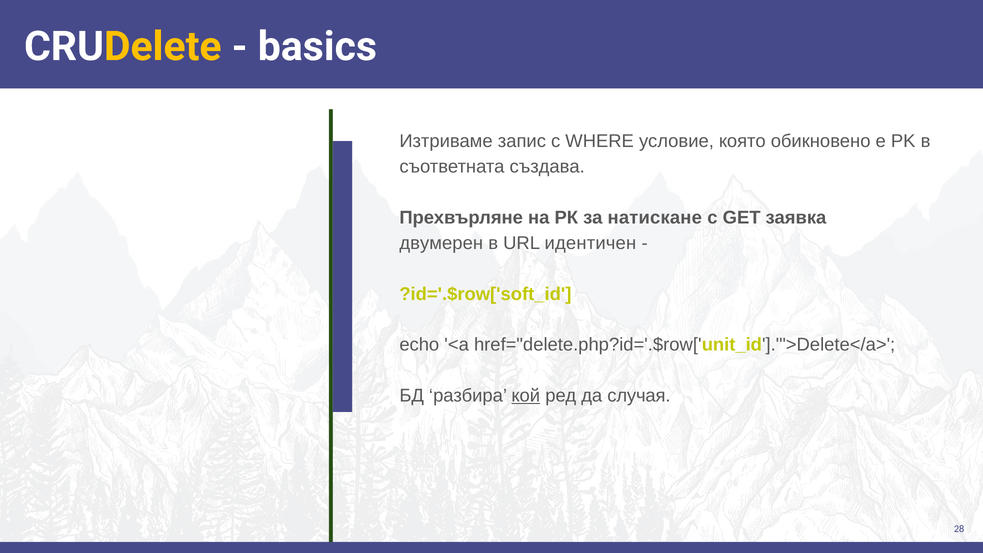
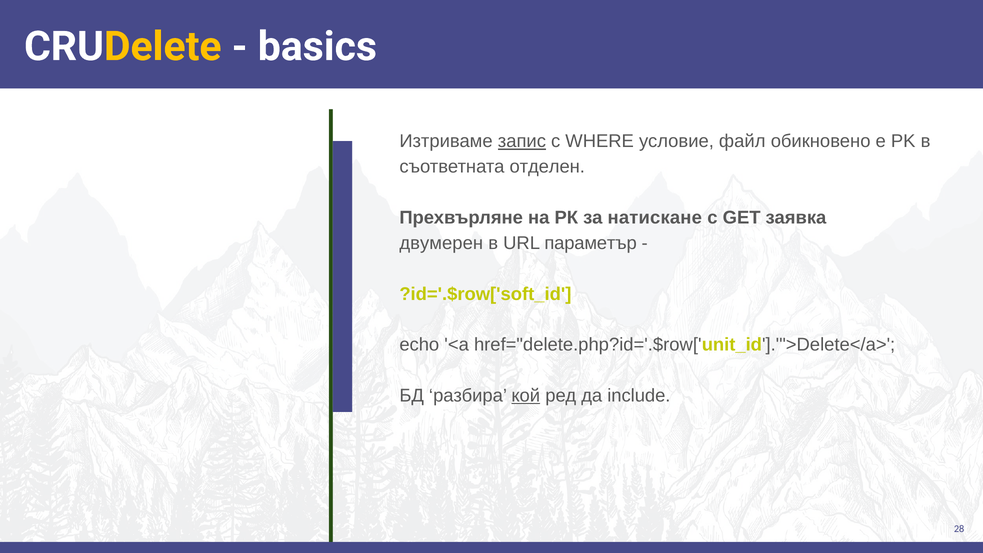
запис underline: none -> present (522, 141)
която: която -> файл (742, 141)
създава: създава -> отделен (547, 167)
идентичен: идентичен -> параметър (591, 243)
случая: случая -> include (639, 396)
